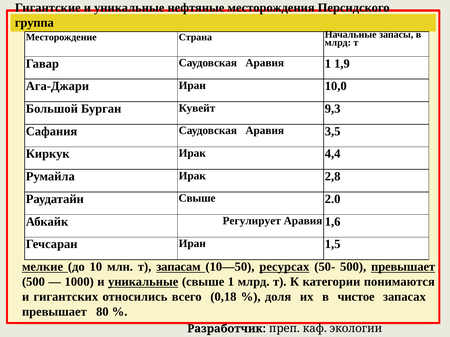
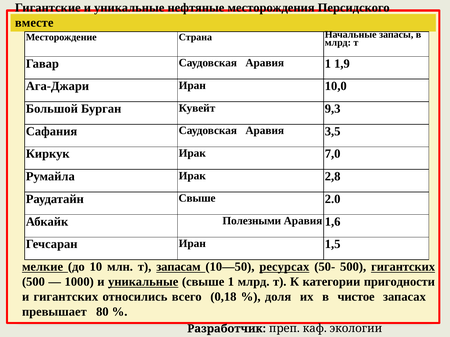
группа: группа -> вместе (34, 23)
4,4: 4,4 -> 7,0 (333, 154)
Регулирует: Регулирует -> Полезными (252, 221)
500 превышает: превышает -> гигантских (403, 267)
понимаются: понимаются -> пригодности (399, 282)
